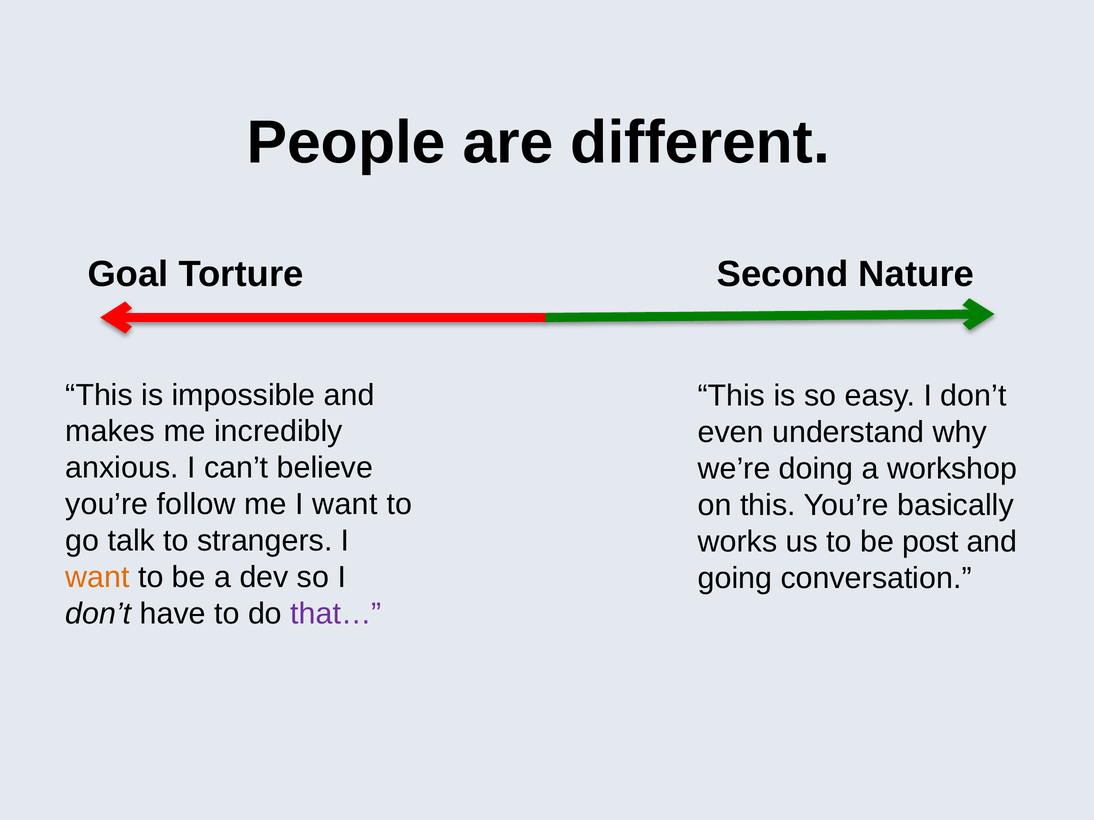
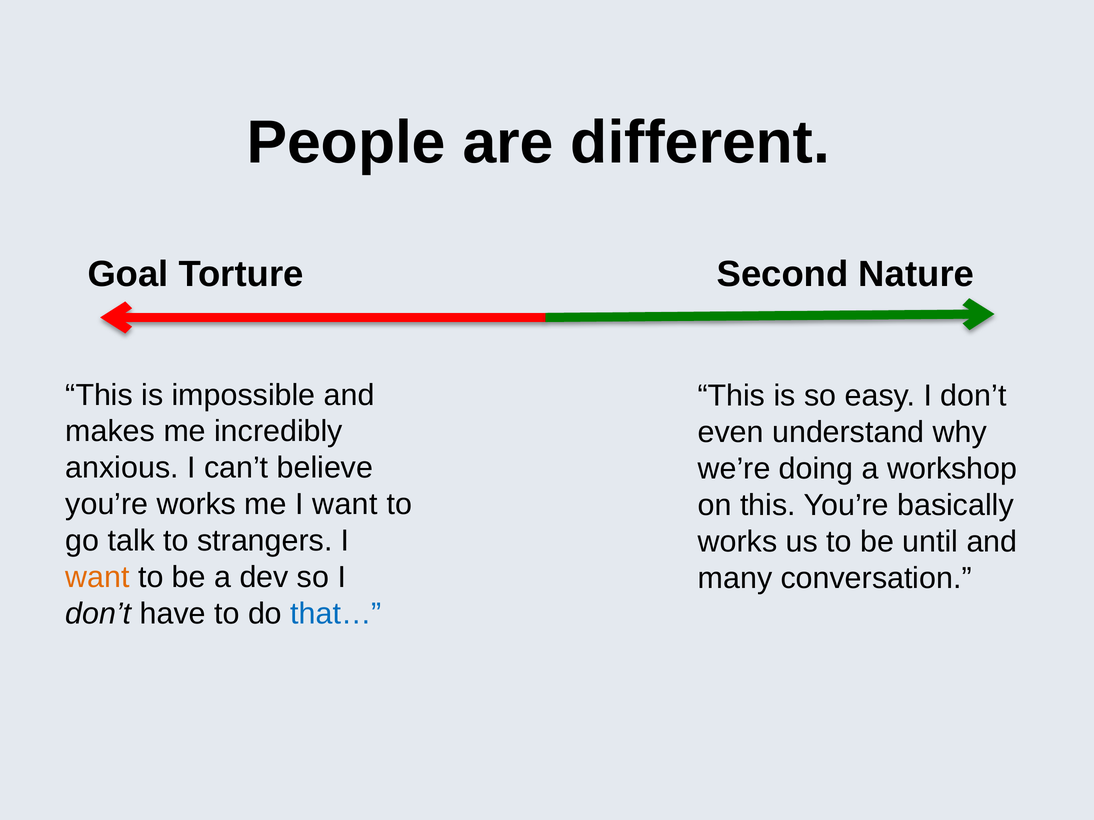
you’re follow: follow -> works (196, 505)
post: post -> until (930, 542)
going: going -> many (735, 578)
that… colour: purple -> blue (336, 614)
